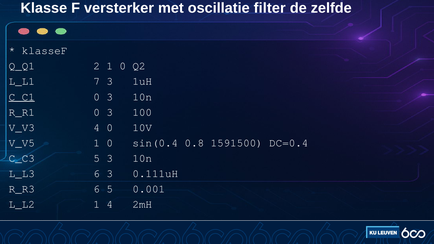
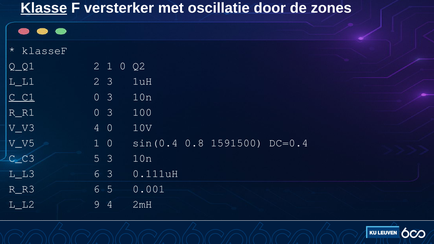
Klasse underline: none -> present (44, 8)
filter: filter -> door (270, 8)
zelfde: zelfde -> zones (331, 8)
L_L1 7: 7 -> 2 (97, 81)
L_L2 1: 1 -> 9 (97, 204)
